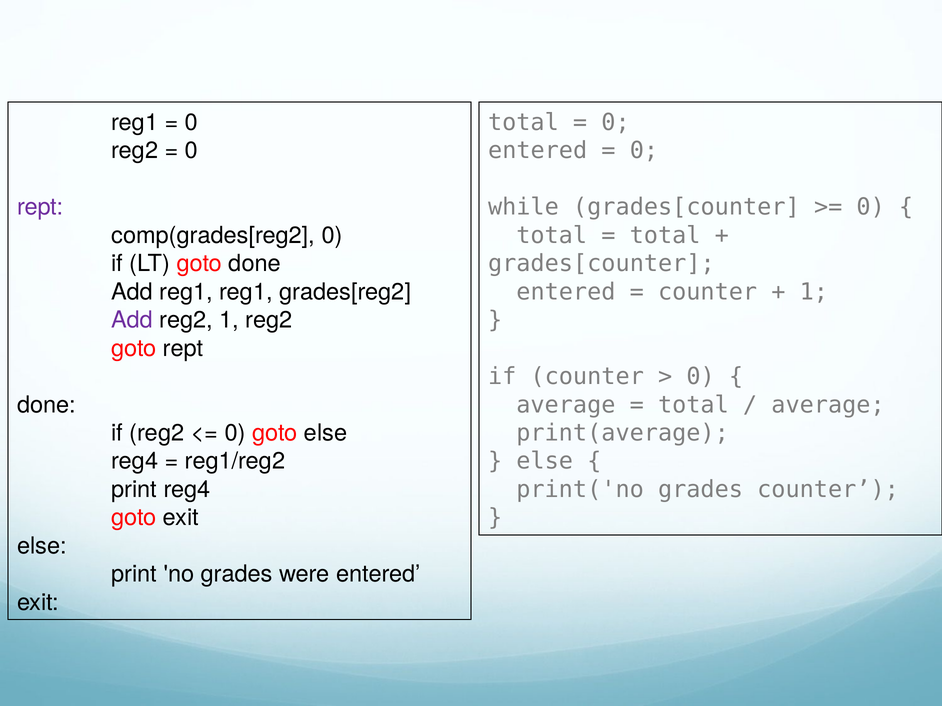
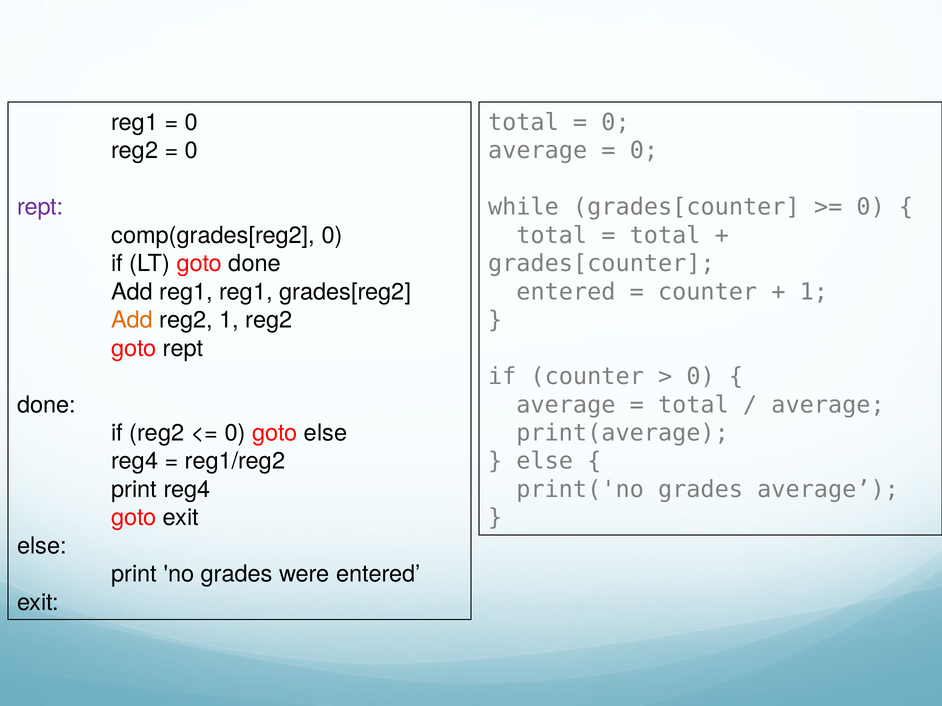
entered: entered -> average (538, 151)
Add colour: purple -> orange (132, 320)
grades counter: counter -> average (828, 490)
